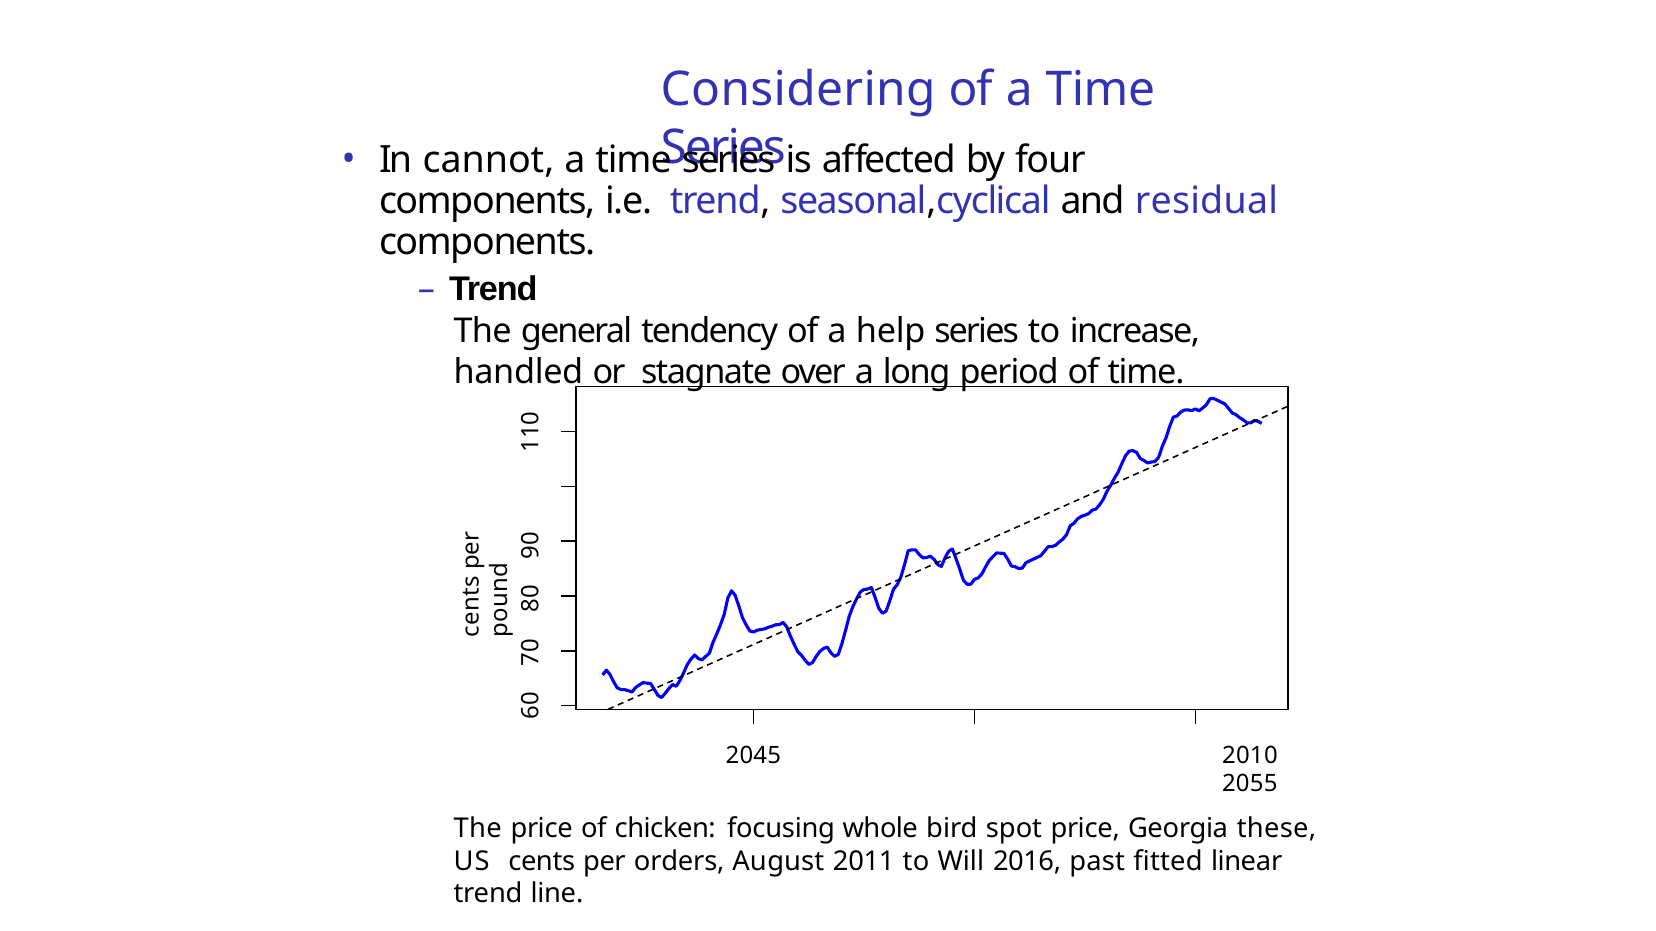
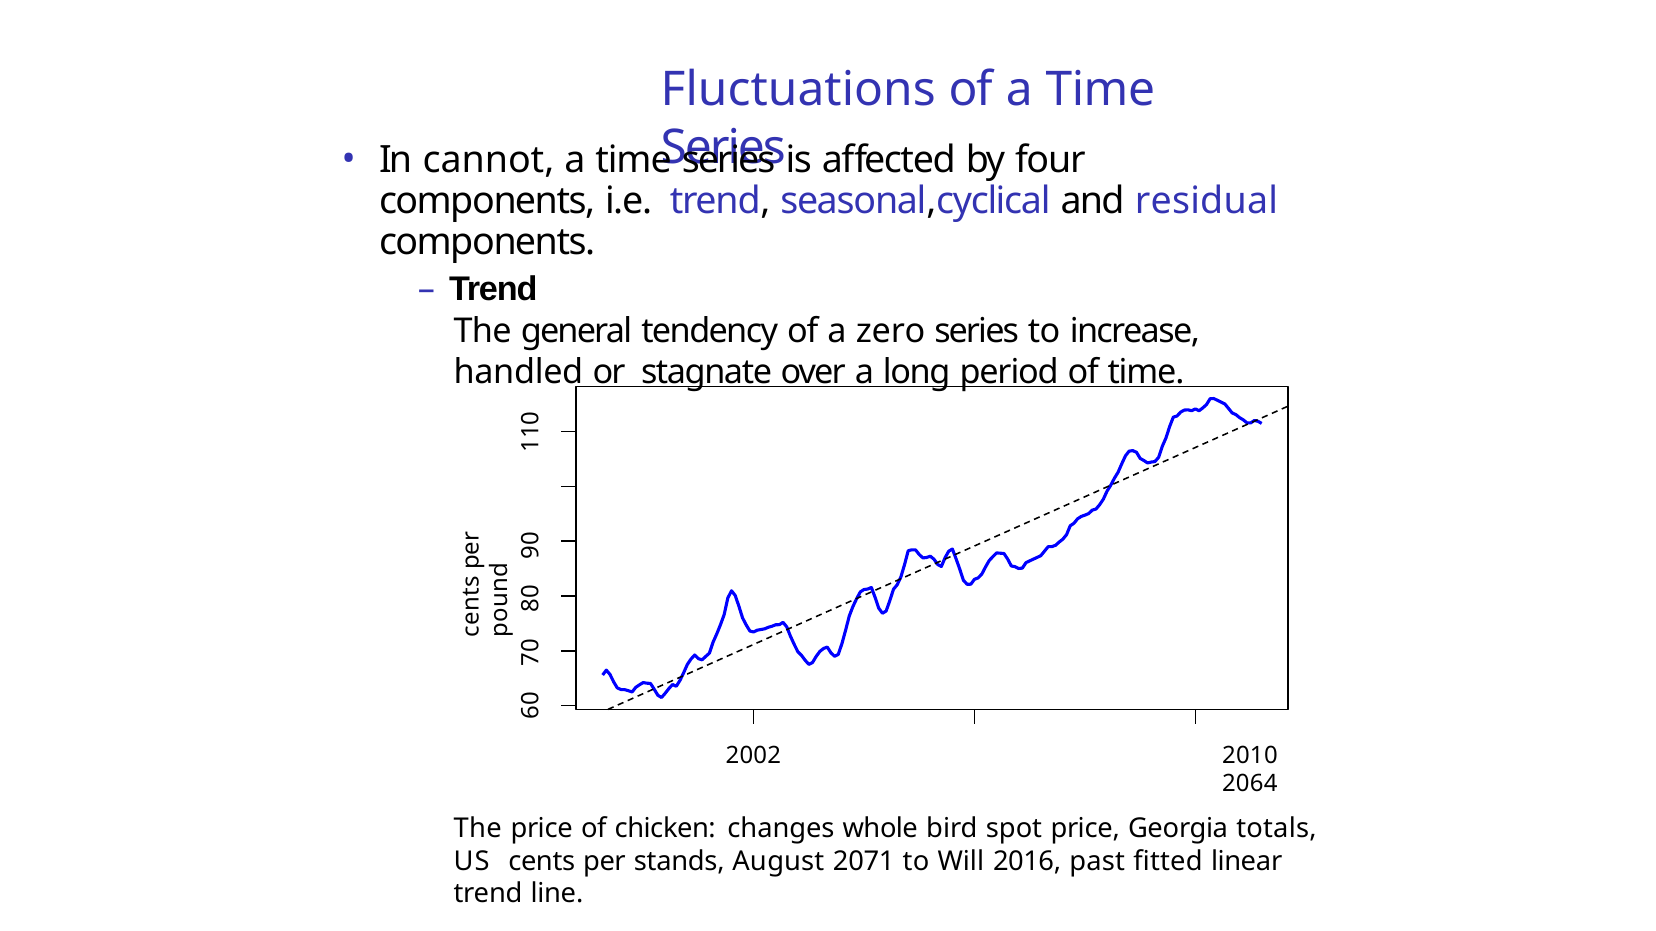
Considering: Considering -> Fluctuations (798, 90)
help: help -> zero (891, 332)
2045: 2045 -> 2002 (753, 756)
2055: 2055 -> 2064 (1250, 784)
focusing: focusing -> changes (781, 829)
these: these -> totals (1277, 829)
orders: orders -> stands (679, 862)
2011: 2011 -> 2071 (864, 862)
